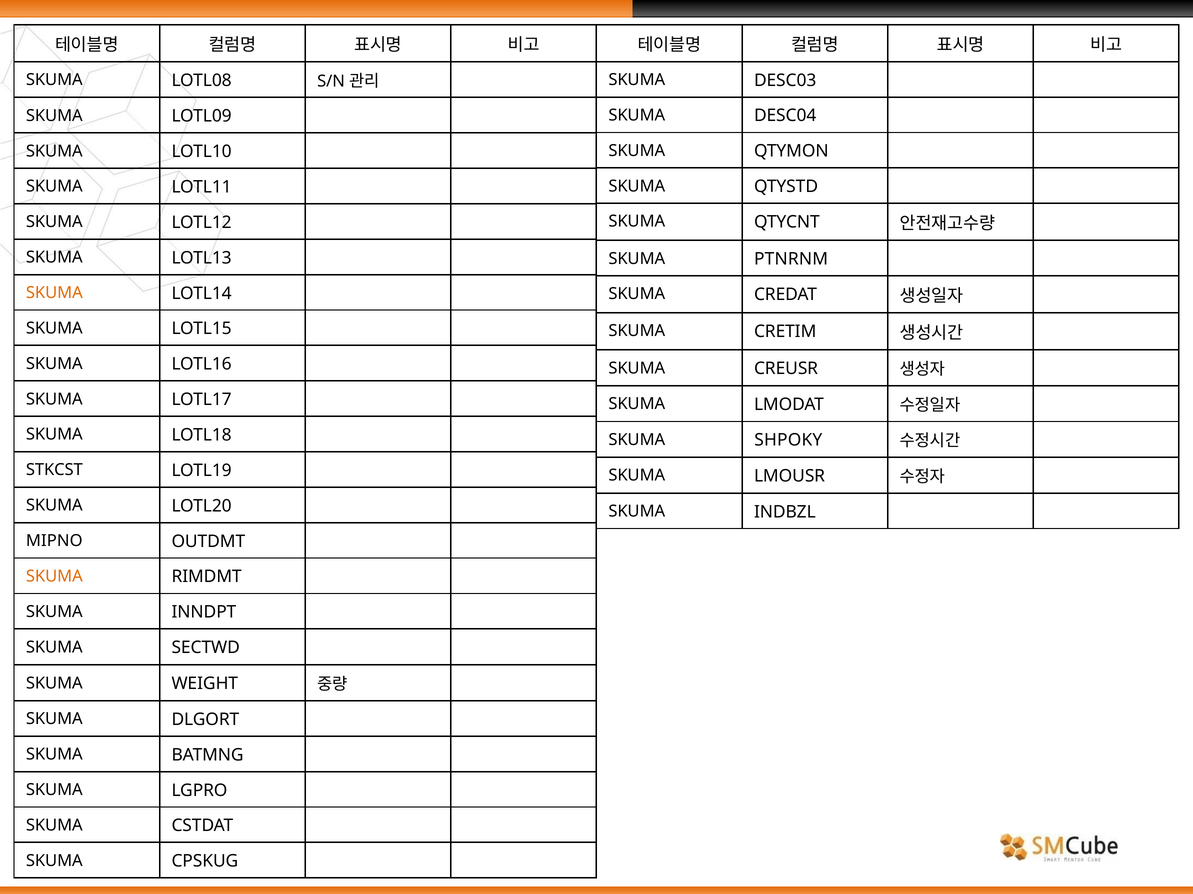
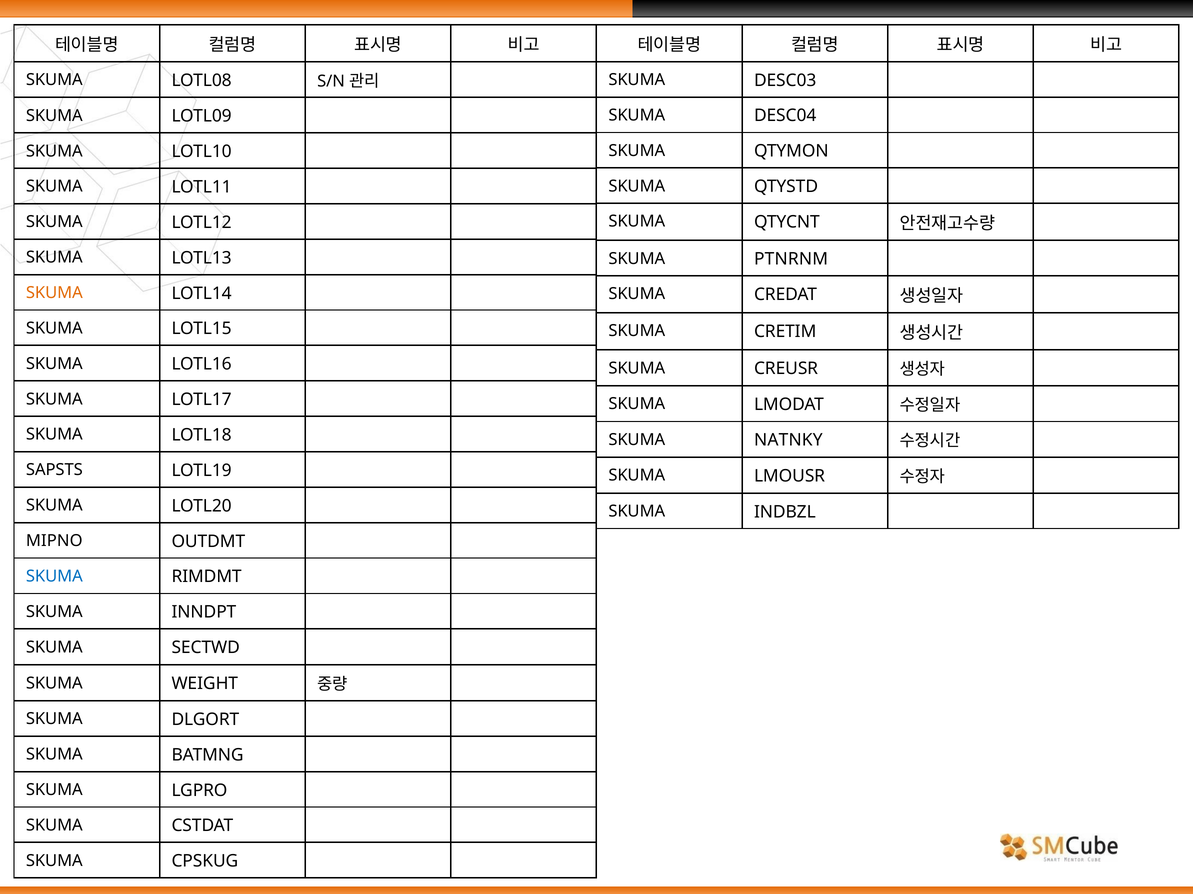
SHPOKY: SHPOKY -> NATNKY (788, 441)
STKCST: STKCST -> SAPSTS (54, 470)
SKUMA colour: orange -> blue (54, 577)
